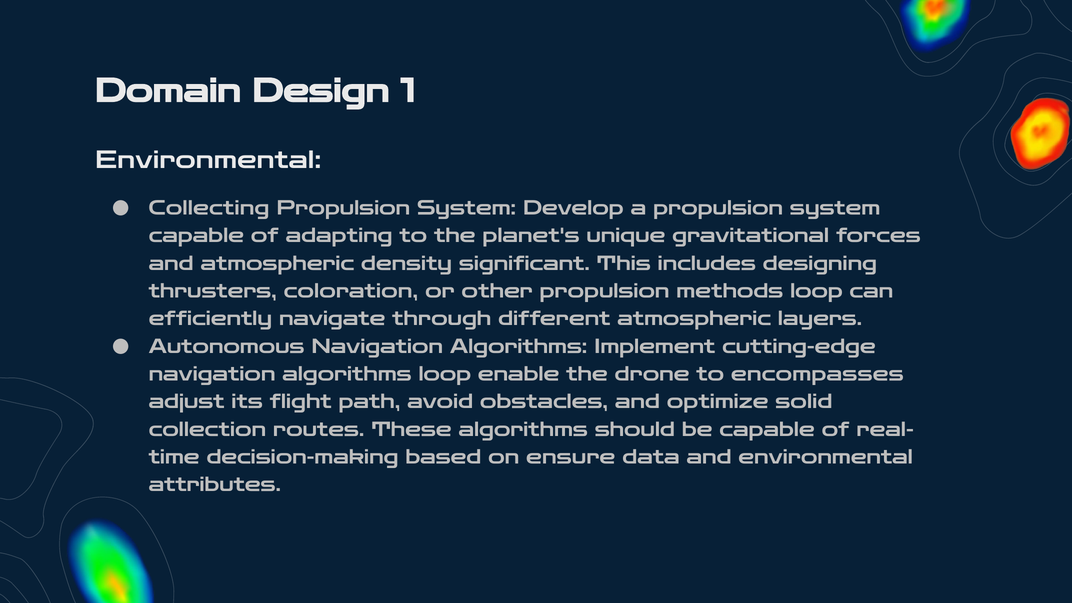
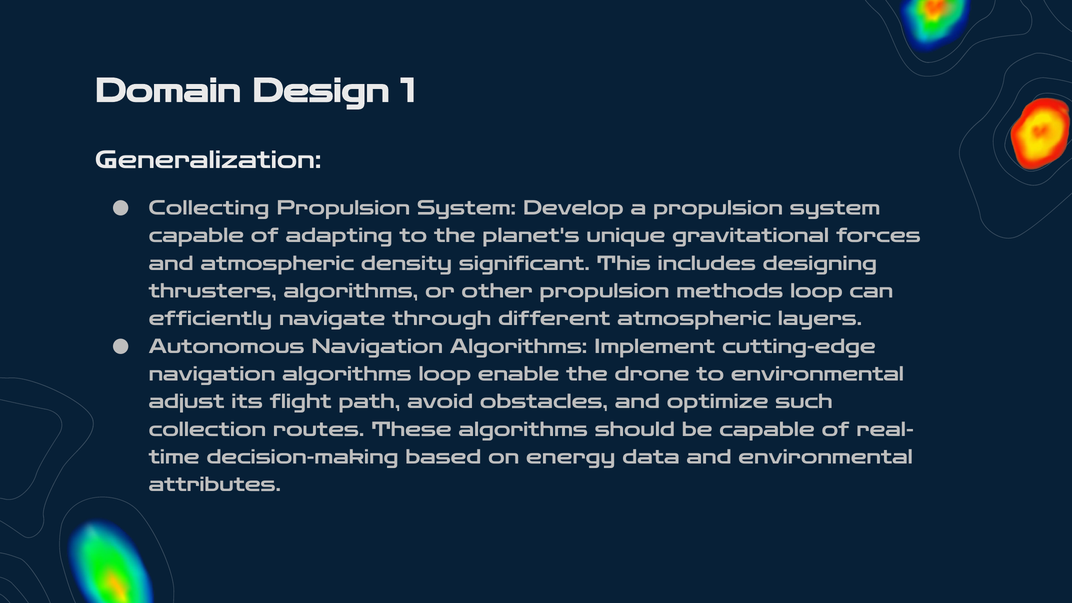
Environmental: Environmental -> Generalization (208, 160)
thrusters coloration: coloration -> algorithms (351, 291)
to encompasses: encompasses -> environmental (817, 374)
solid: solid -> such (804, 402)
ensure: ensure -> energy (571, 457)
